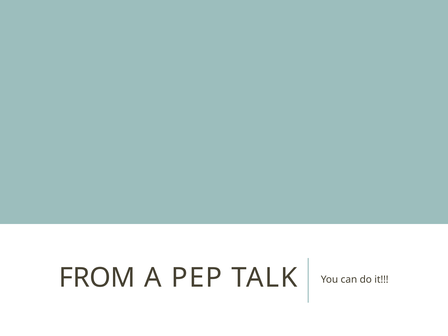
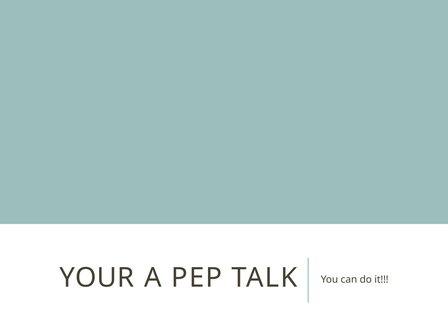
FROM: FROM -> YOUR (97, 278)
